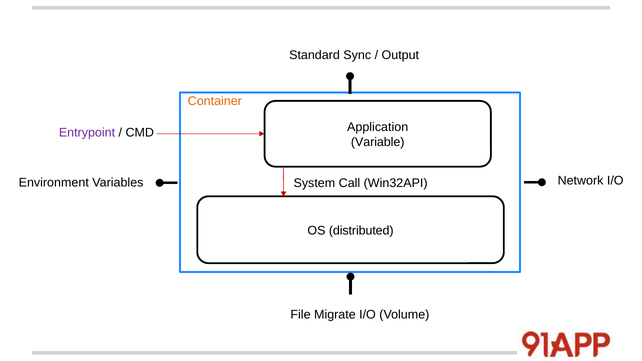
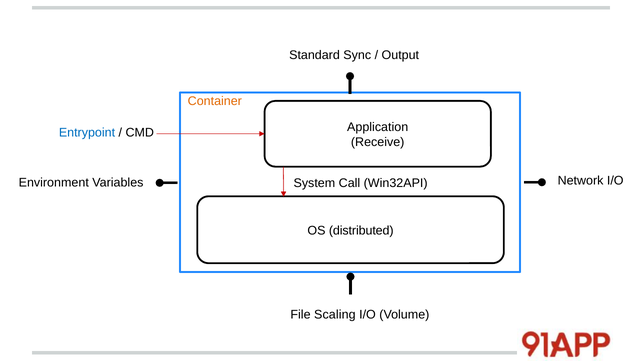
Entrypoint colour: purple -> blue (87, 133)
Variable: Variable -> Receive (378, 142)
Migrate: Migrate -> Scaling (335, 315)
